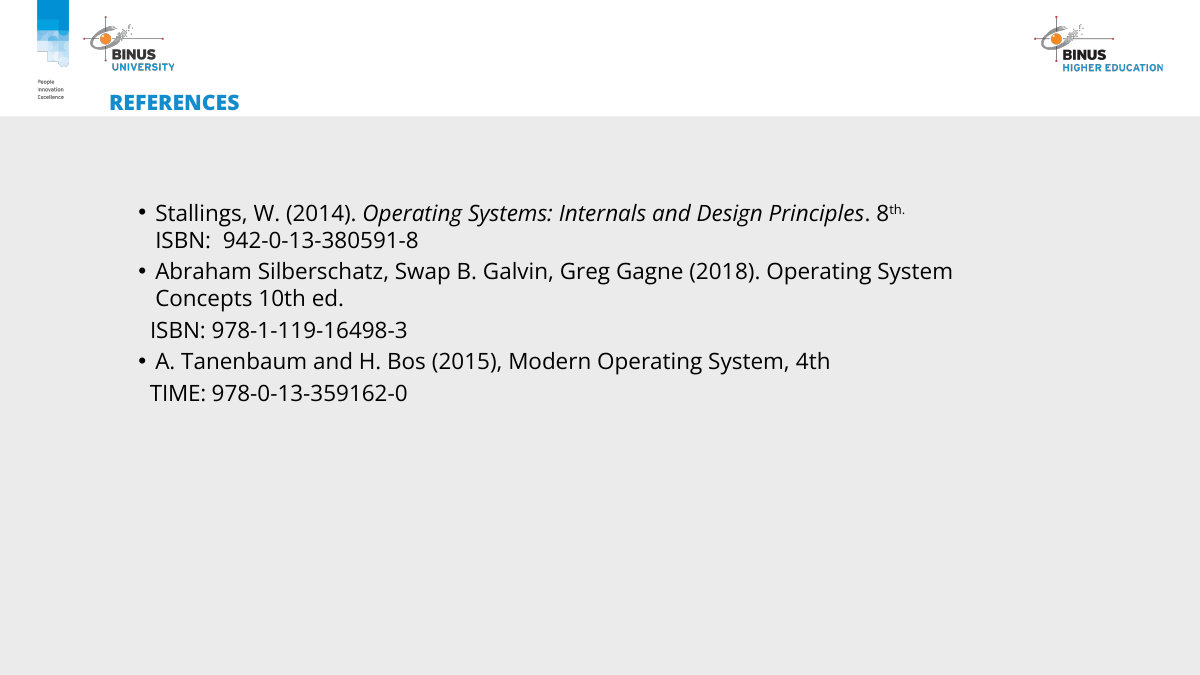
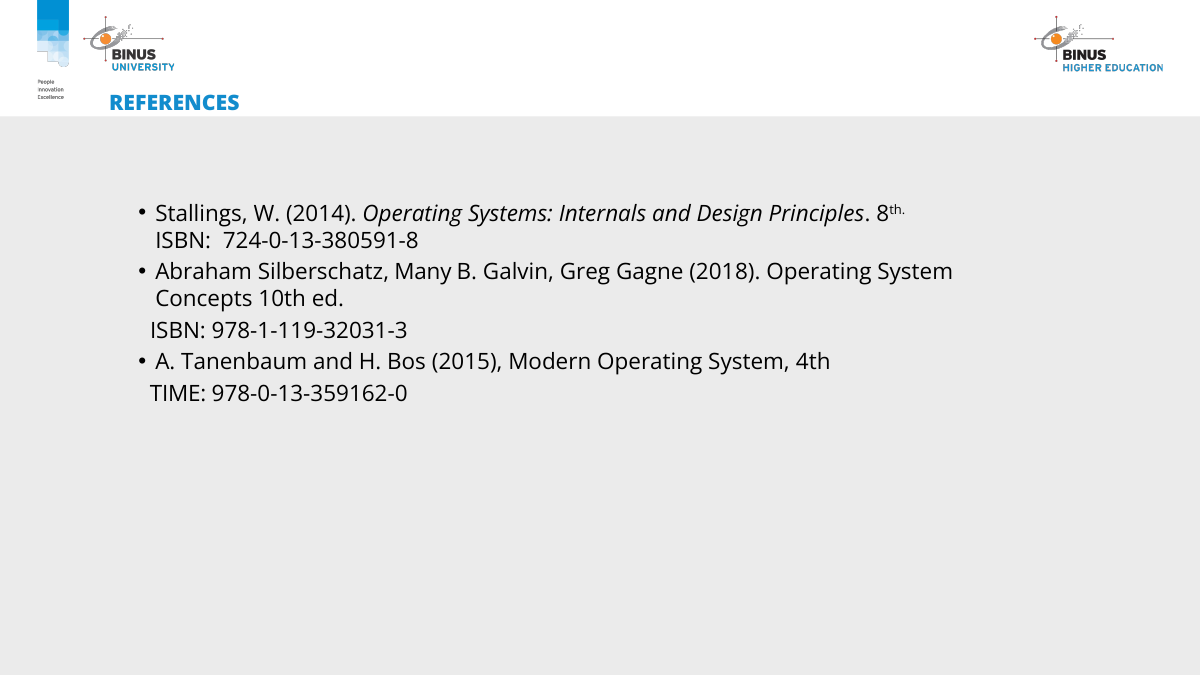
942-0-13-380591-8: 942-0-13-380591-8 -> 724-0-13-380591-8 (321, 241)
Swap: Swap -> Many (423, 272)
978-1-119-16498-3: 978-1-119-16498-3 -> 978-1-119-32031-3 (310, 331)
